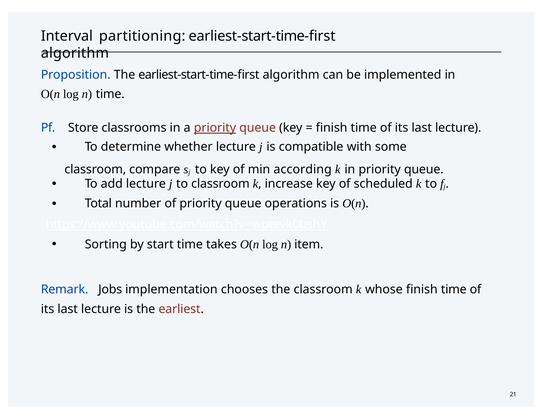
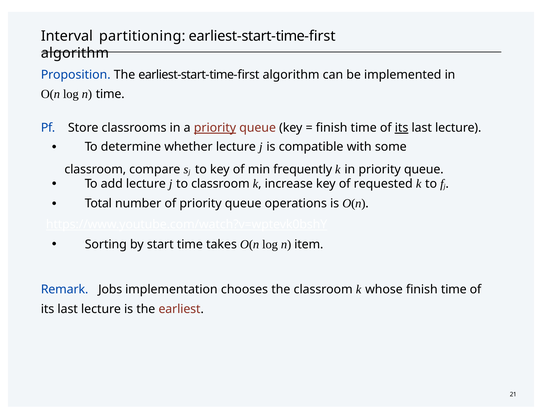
its underline: none -> present (402, 128)
according: according -> frequently (303, 170)
scheduled: scheduled -> requested (383, 184)
